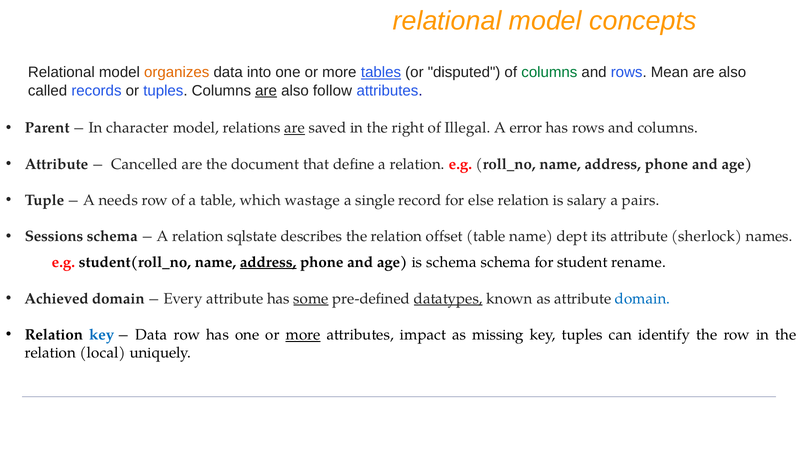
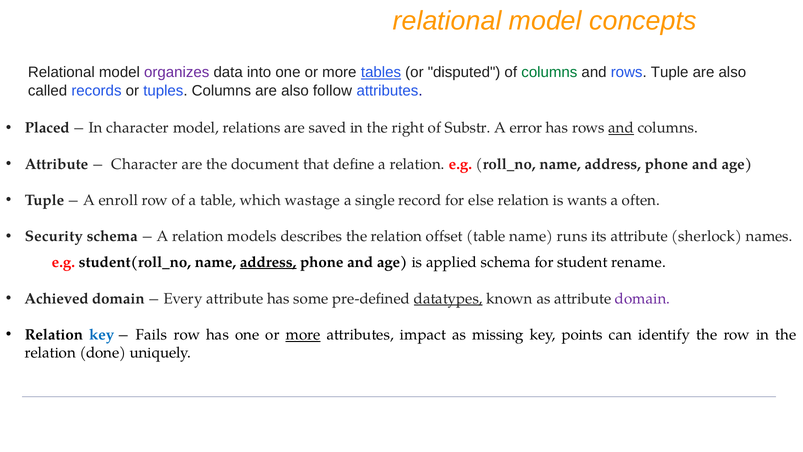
organizes colour: orange -> purple (177, 72)
rows Mean: Mean -> Tuple (670, 72)
are underline: present -> none (266, 90)
Parent: Parent -> Placed (47, 128)
are underline: present -> none (294, 128)
Illegal: Illegal -> Substr (468, 128)
and underline: none -> present (621, 128)
Cancelled: Cancelled -> Character (144, 164)
needs: needs -> enroll (118, 200)
salary: salary -> wants (587, 200)
pairs: pairs -> often (641, 200)
Sessions: Sessions -> Security (54, 236)
sqlstate: sqlstate -> models (252, 236)
dept: dept -> runs (572, 236)
is schema: schema -> applied (452, 262)
some underline: present -> none (311, 298)
domain colour: blue -> purple (643, 298)
Data: Data -> Fails (151, 335)
key tuples: tuples -> points (582, 335)
local: local -> done (103, 353)
